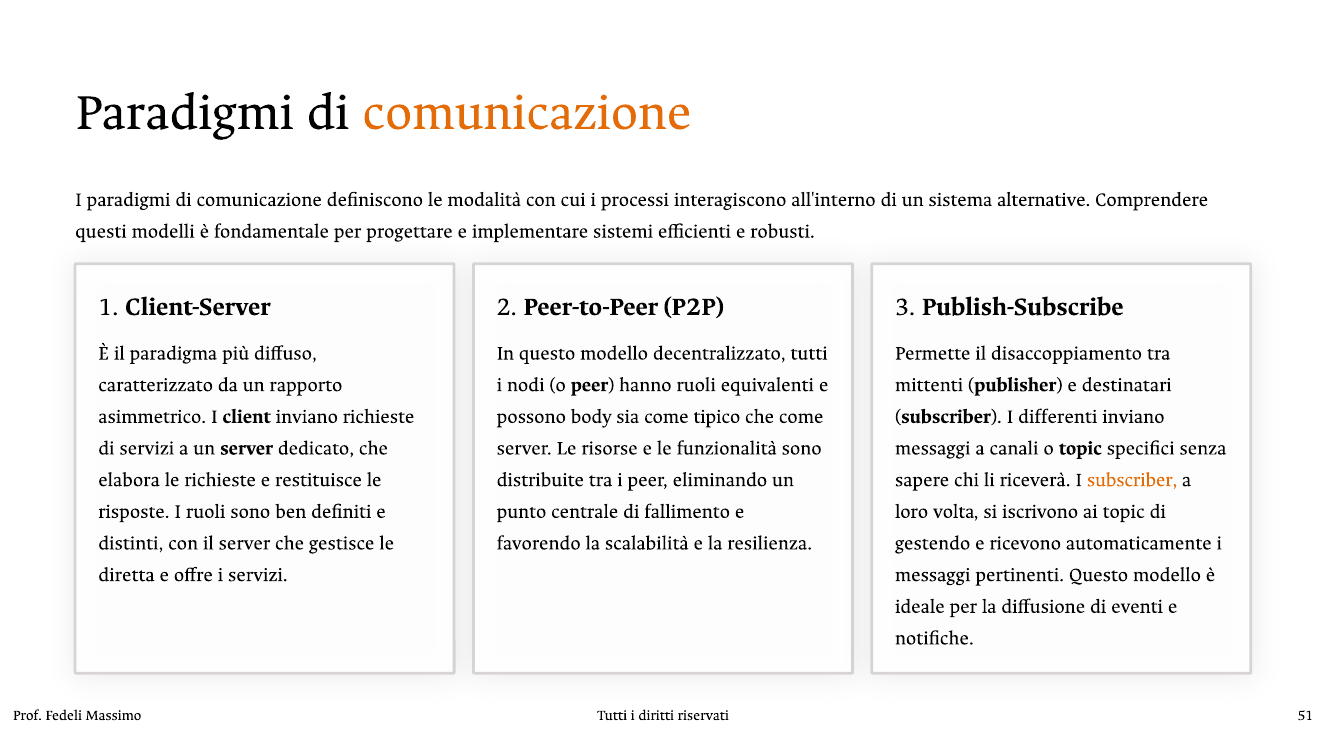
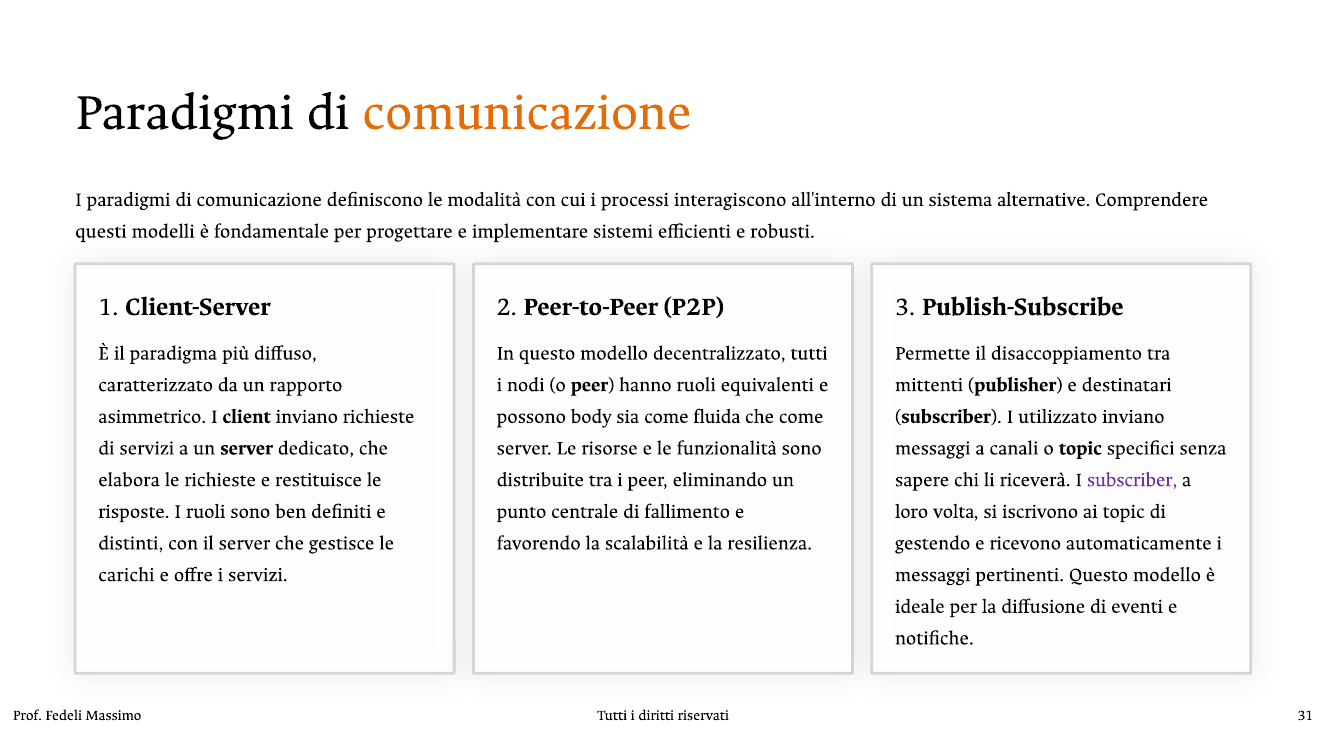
tipico: tipico -> fluida (717, 416)
differenti: differenti -> utilizzato (1058, 416)
subscriber colour: orange -> purple (1132, 479)
diretta: diretta -> carichi (126, 574)
51: 51 -> 31 (1305, 715)
